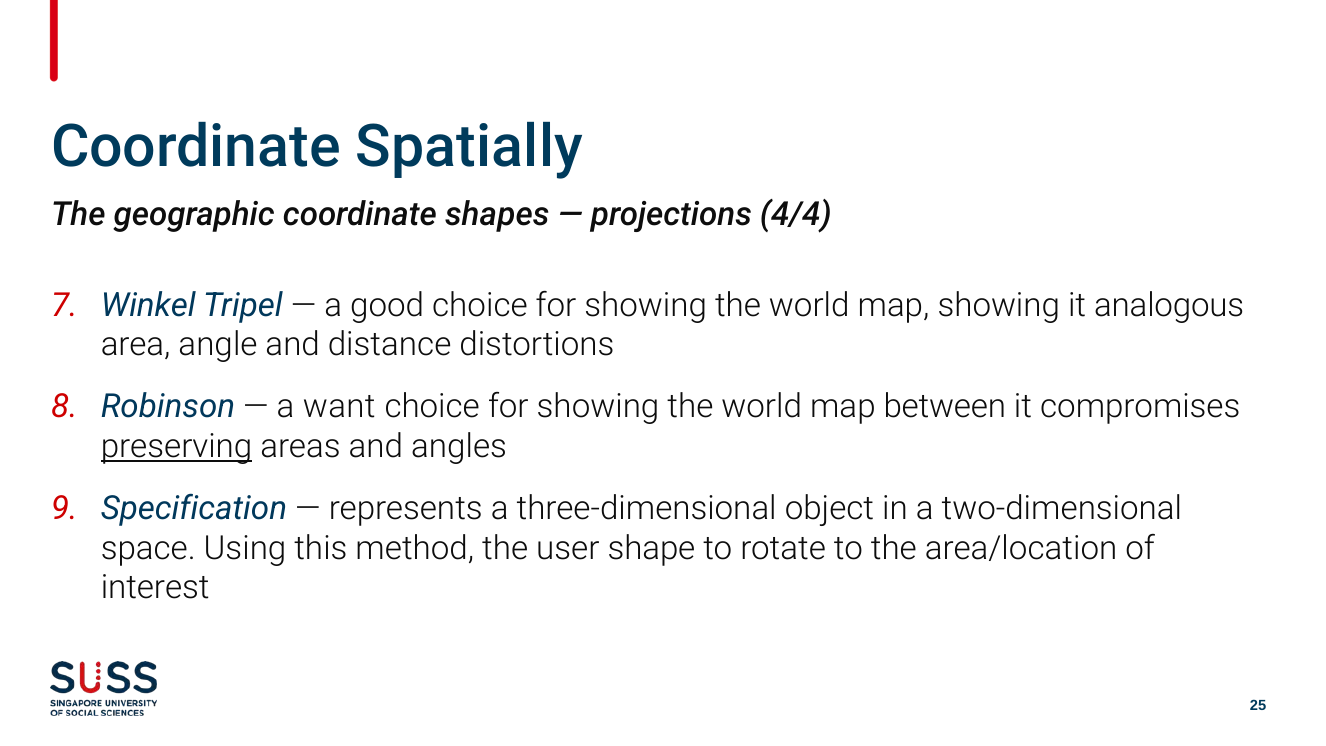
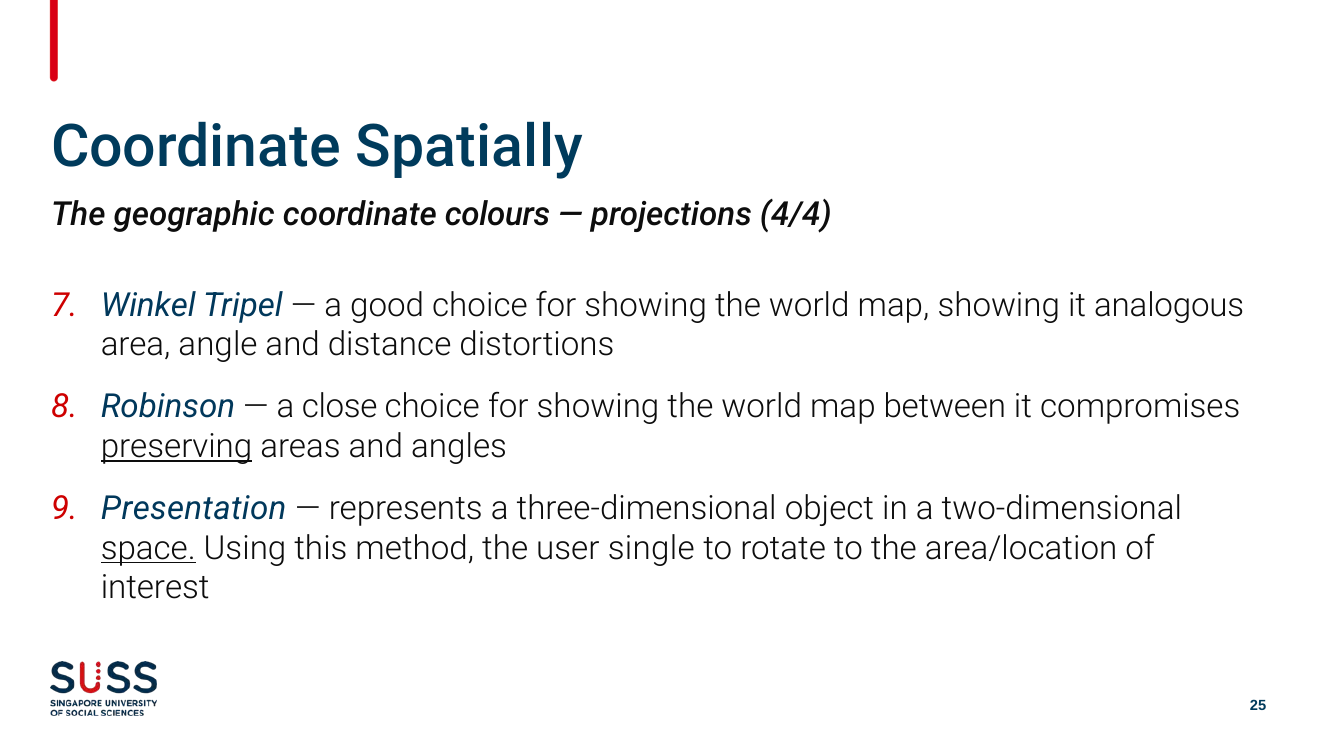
shapes: shapes -> colours (497, 214)
want: want -> close (340, 407)
Specification: Specification -> Presentation (194, 508)
space underline: none -> present (148, 548)
shape: shape -> single (651, 548)
